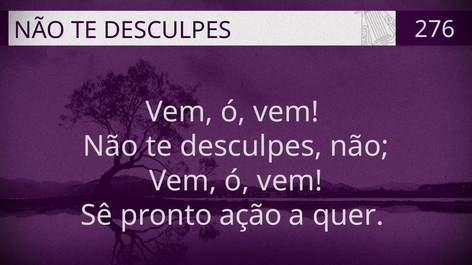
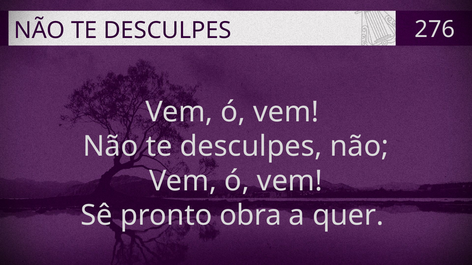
ação: ação -> obra (251, 216)
